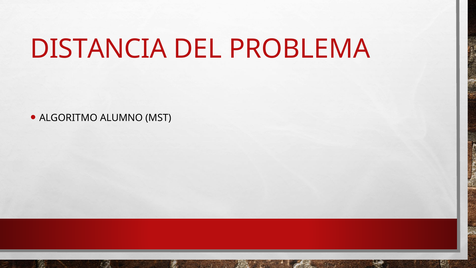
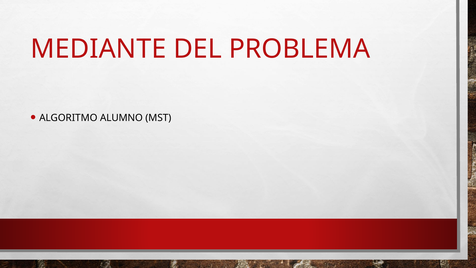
DISTANCIA: DISTANCIA -> MEDIANTE (98, 49)
